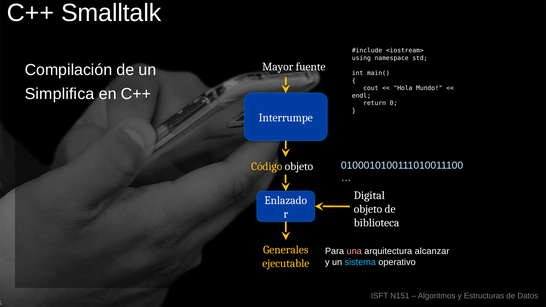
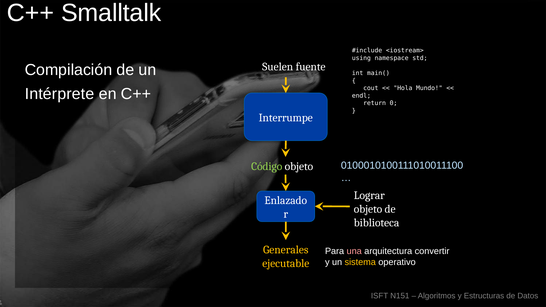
Mayor: Mayor -> Suelen (278, 67)
Simplifica: Simplifica -> Intérprete (60, 94)
Código colour: yellow -> light green (267, 167)
Digital: Digital -> Lograr (369, 195)
alcanzar: alcanzar -> convertir (432, 251)
sistema colour: light blue -> yellow (360, 262)
